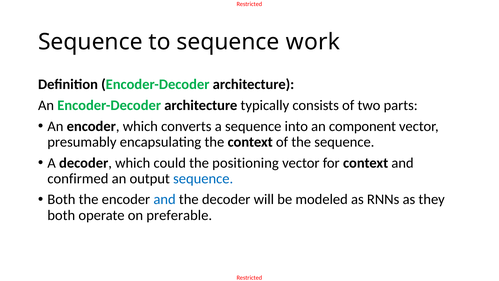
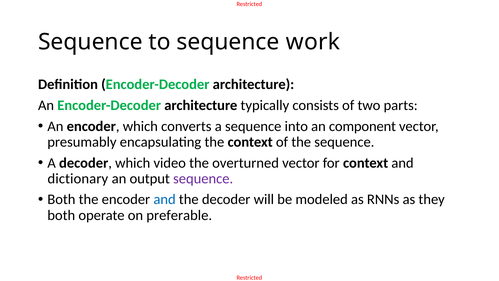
could: could -> video (170, 163)
positioning: positioning -> overturned (246, 163)
confirmed: confirmed -> dictionary (78, 178)
sequence colour: blue -> purple (203, 178)
